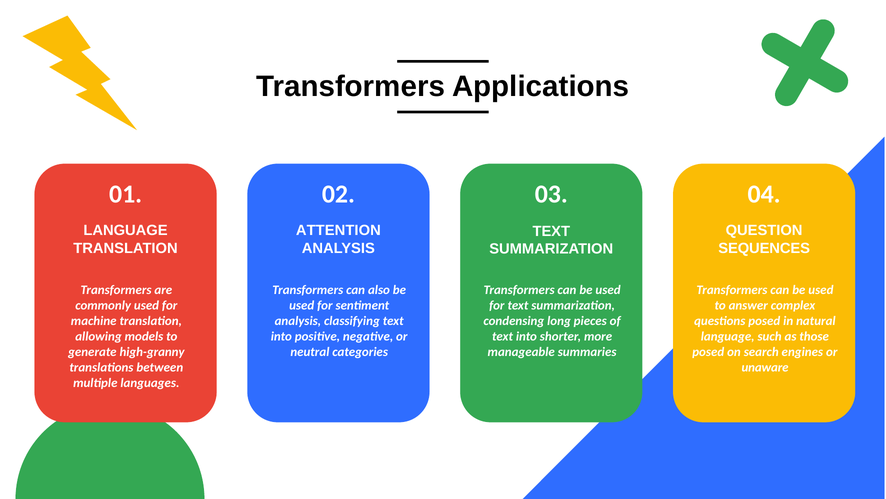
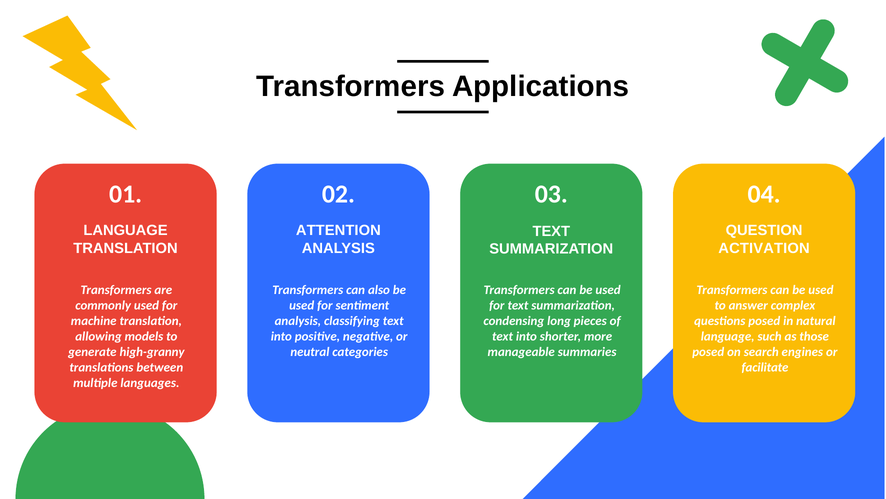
SEQUENCES: SEQUENCES -> ACTIVATION (764, 248)
unaware: unaware -> facilitate (765, 367)
